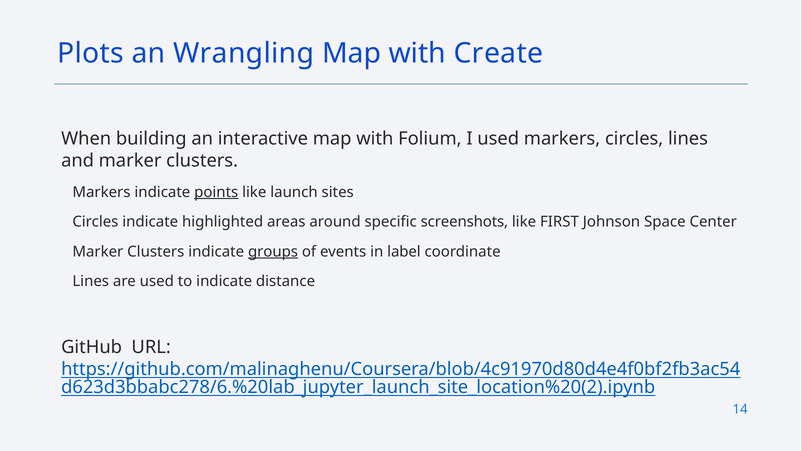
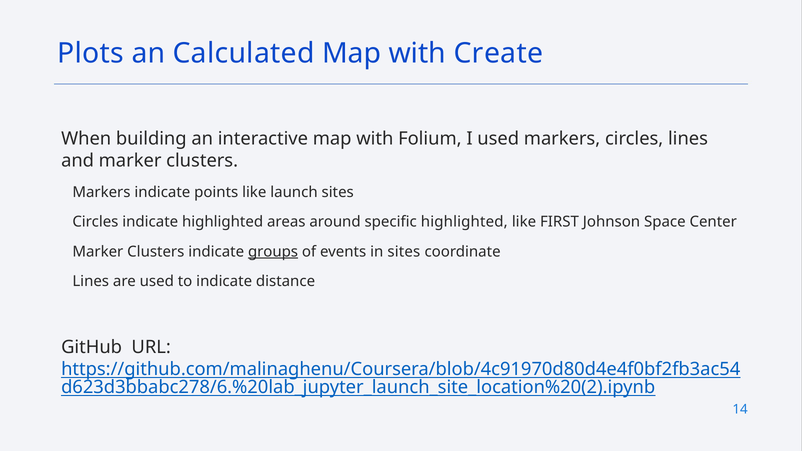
Wrangling: Wrangling -> Calculated (244, 54)
points underline: present -> none (216, 192)
specific screenshots: screenshots -> highlighted (464, 222)
in label: label -> sites (404, 252)
